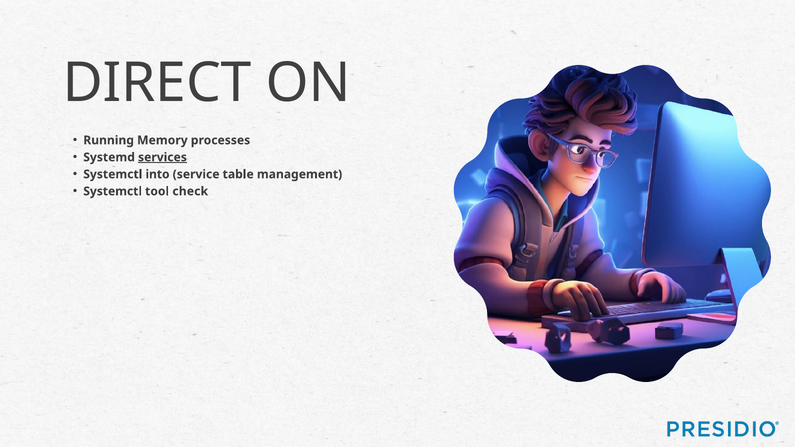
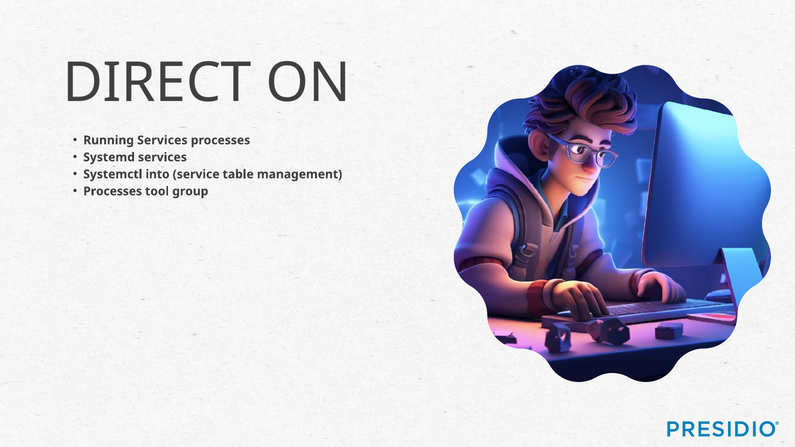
Running Memory: Memory -> Services (162, 140)
services underline: present -> none (162, 157)
Systemctl: Systemctl -> Processes (113, 191)
check: check -> group (190, 191)
